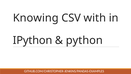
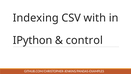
Knowing: Knowing -> Indexing (36, 18)
python: python -> control (84, 40)
